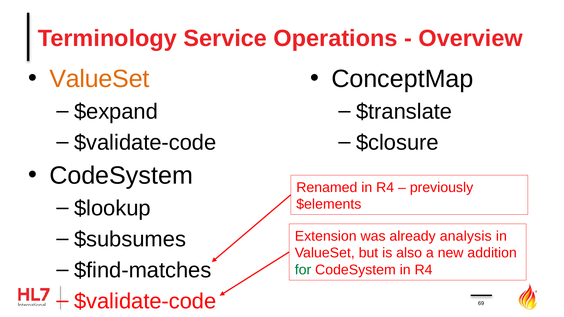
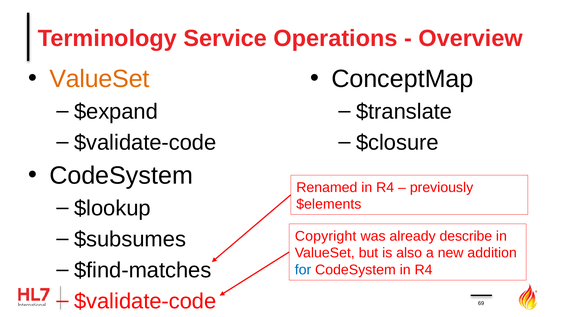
Extension: Extension -> Copyright (326, 236)
analysis: analysis -> describe (466, 236)
for colour: green -> blue (303, 270)
